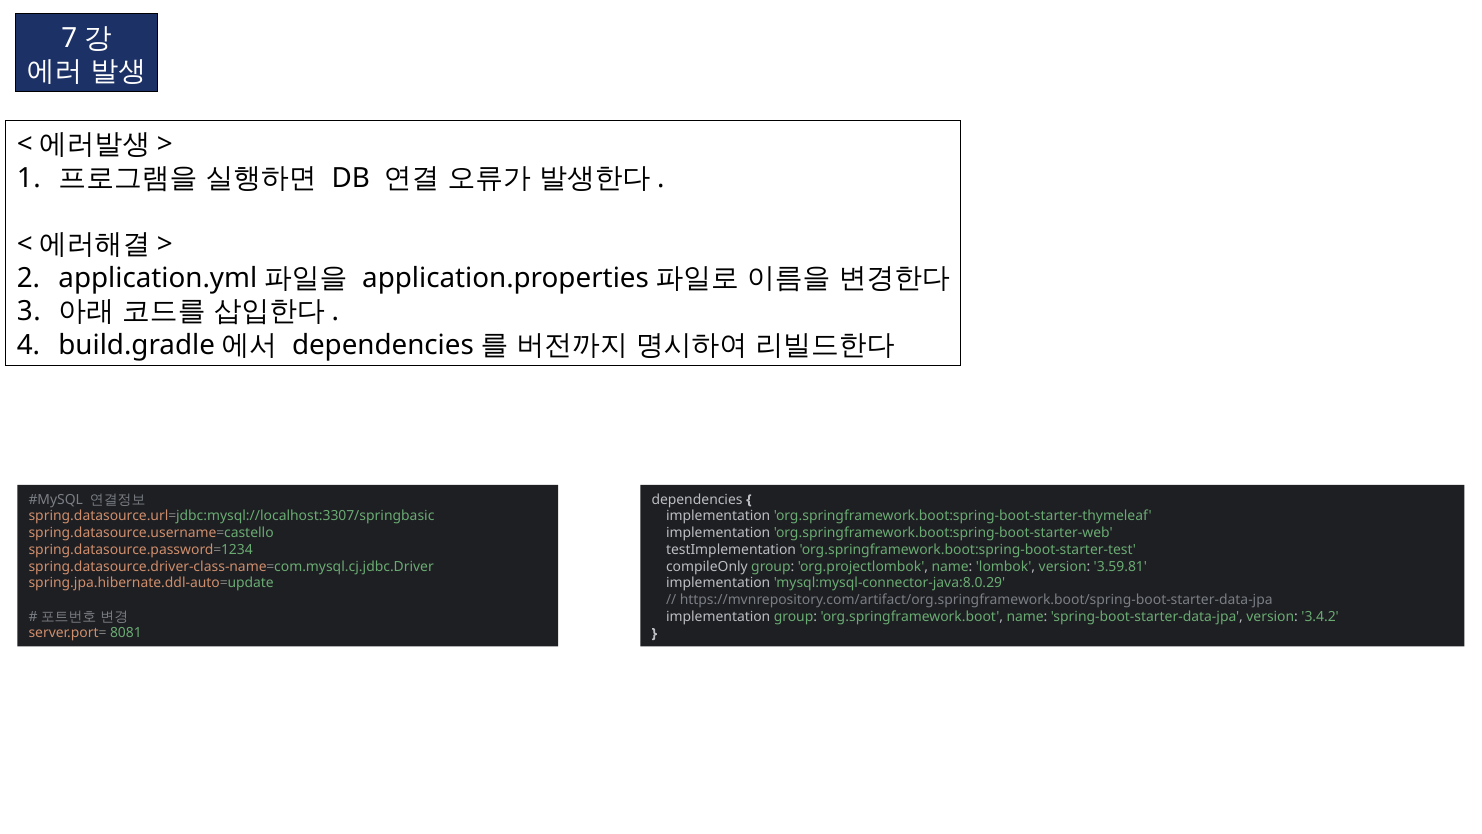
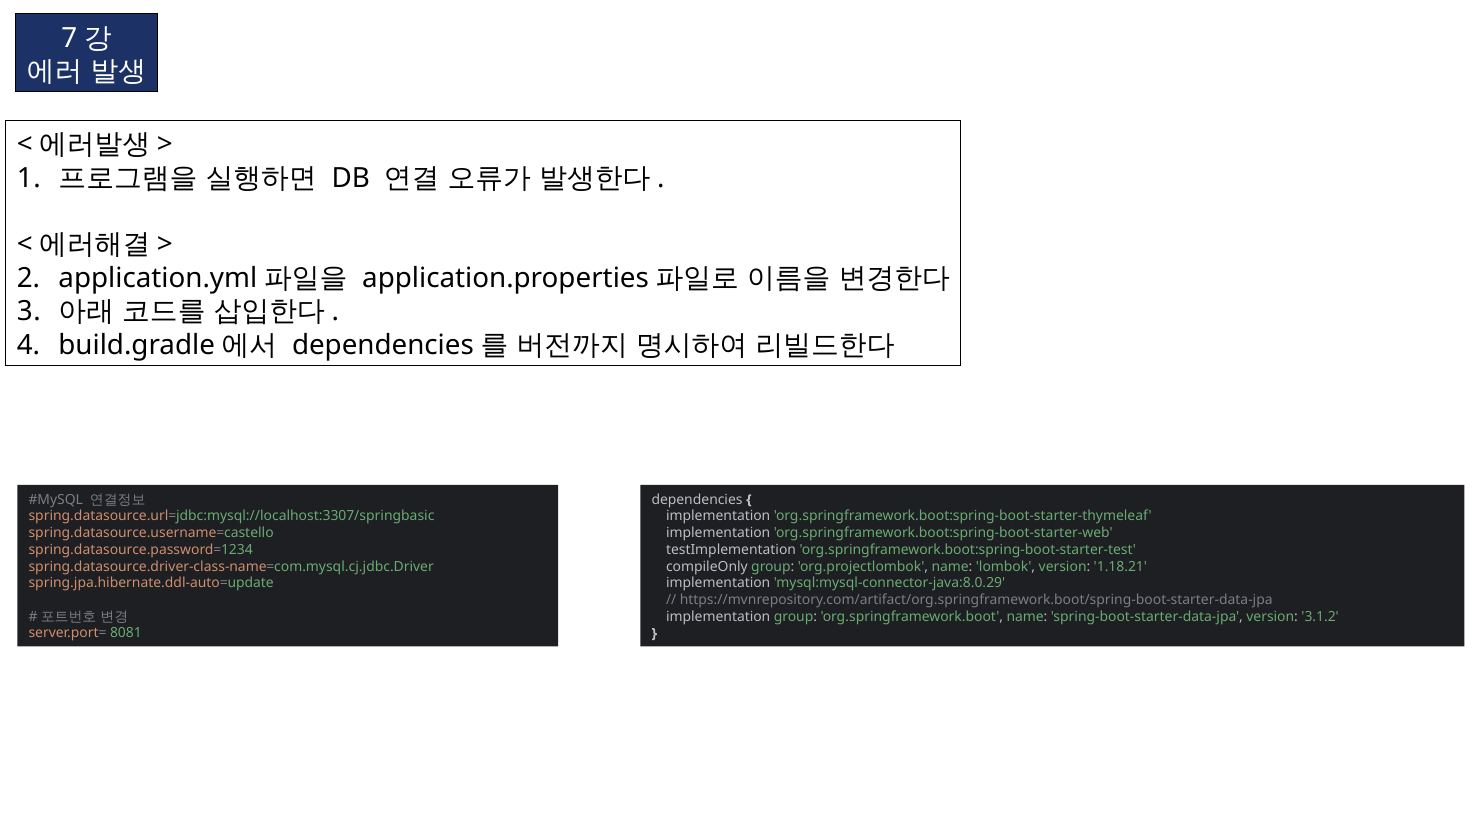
3.59.81: 3.59.81 -> 1.18.21 (1120, 566)
3.4.2: 3.4.2 -> 3.1.2 (1320, 616)
